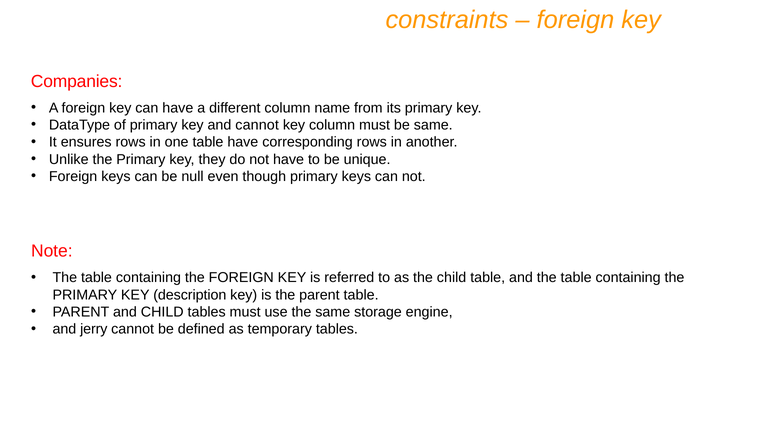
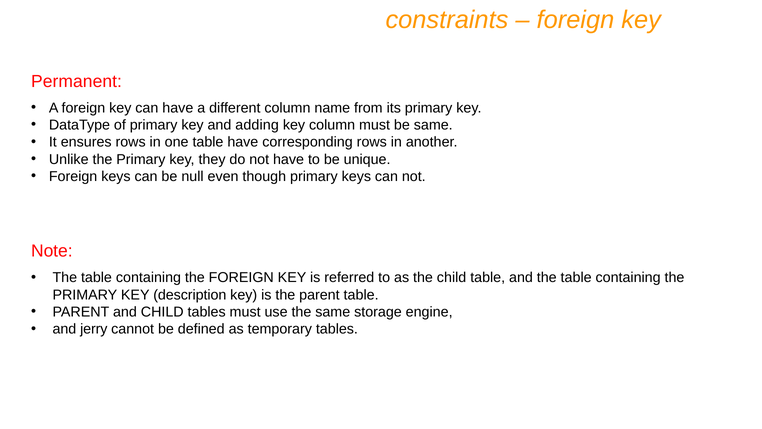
Companies: Companies -> Permanent (77, 81)
and cannot: cannot -> adding (257, 125)
